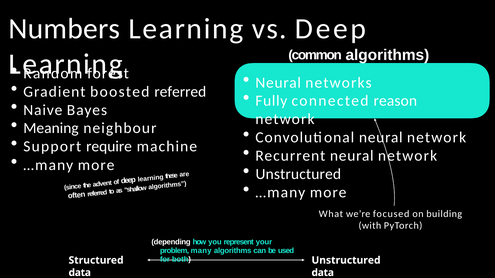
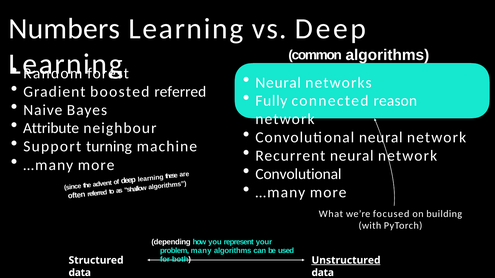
Meaning: Meaning -> Attribute (51, 128)
require: require -> turning (109, 147)
Unstructured: Unstructured -> Convolutional (298, 174)
Unstructured underline: none -> present (346, 261)
